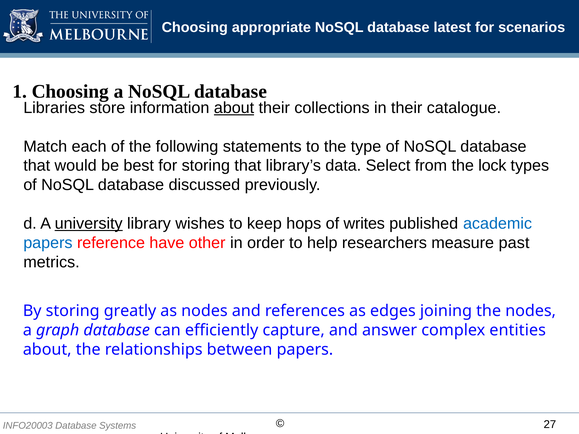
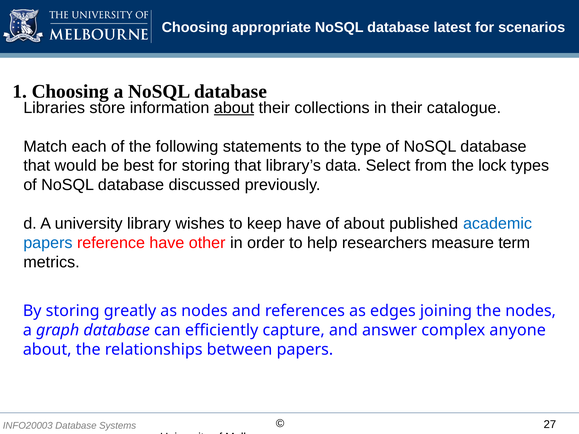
university underline: present -> none (89, 224)
keep hops: hops -> have (304, 224)
of writes: writes -> about (364, 224)
past: past -> term (514, 243)
entities: entities -> anyone (518, 330)
